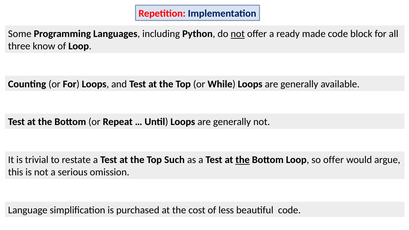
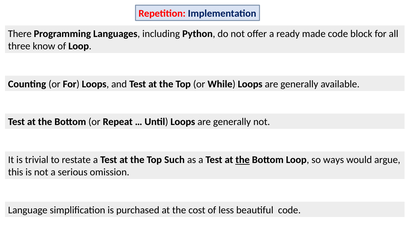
Some: Some -> There (20, 34)
not underline: present -> none (238, 34)
so offer: offer -> ways (334, 160)
